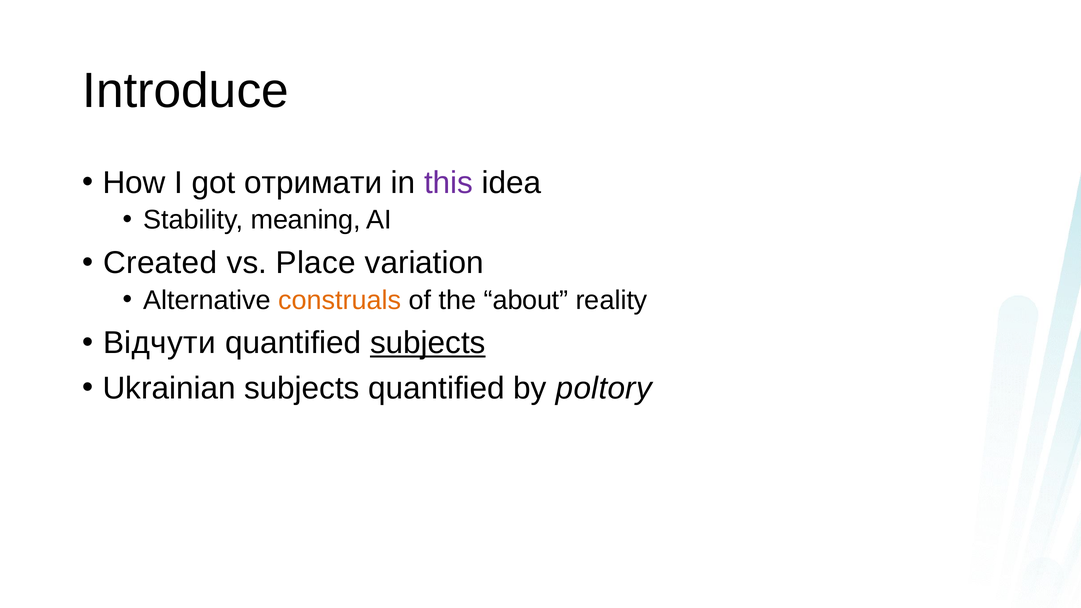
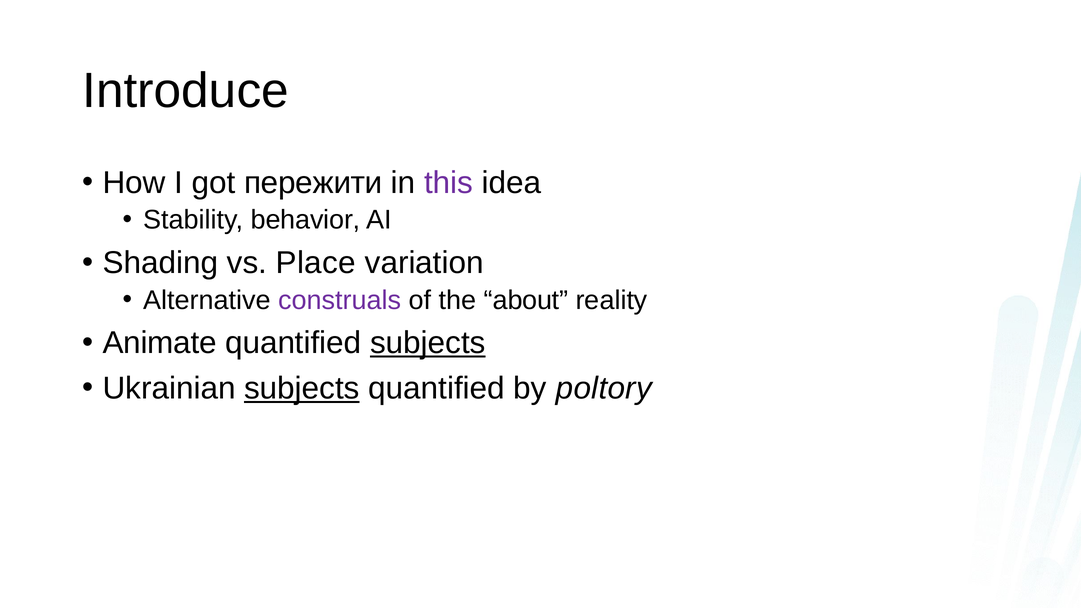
отримати: отримати -> пережити (313, 183)
meaning: meaning -> behavior (306, 220)
Created: Created -> Shading (160, 263)
construals colour: orange -> purple (340, 300)
Відчути: Відчути -> Animate (160, 343)
subjects underline: none -> present (302, 388)
